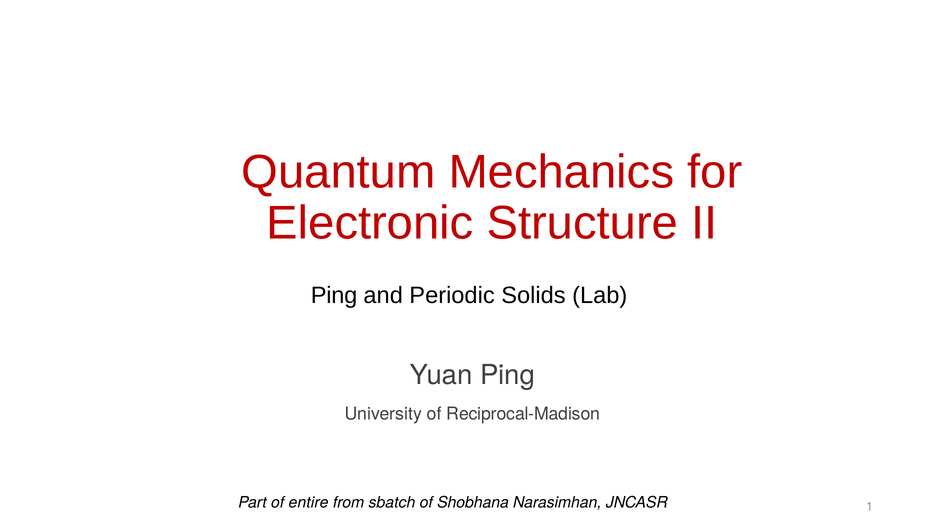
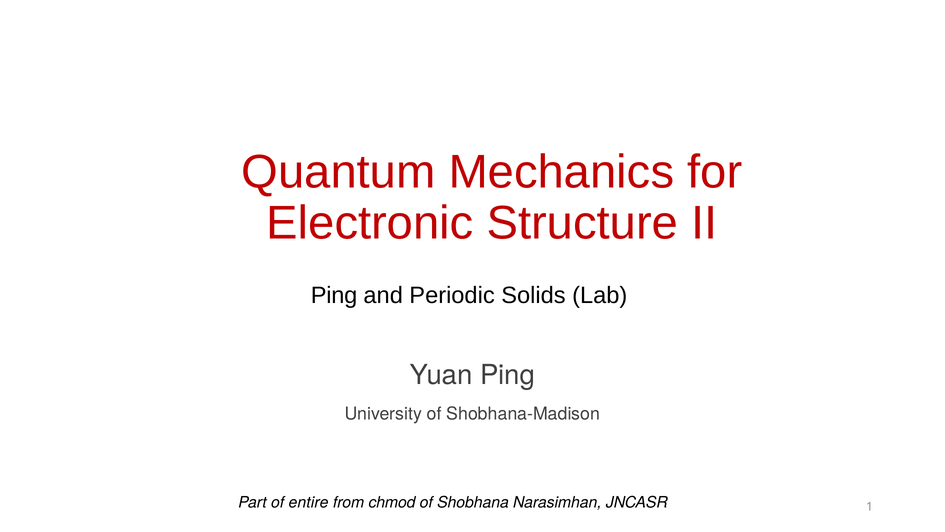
Reciprocal-Madison: Reciprocal-Madison -> Shobhana-Madison (523, 414)
sbatch: sbatch -> chmod (392, 502)
